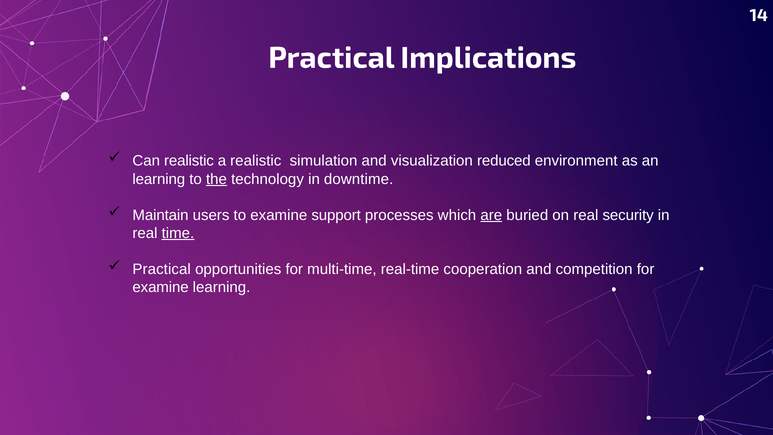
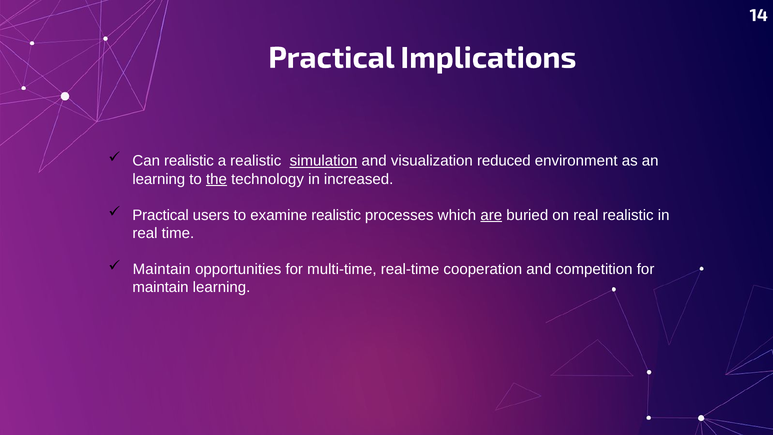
simulation underline: none -> present (324, 161)
downtime: downtime -> increased (359, 179)
Maintain: Maintain -> Practical (161, 215)
examine support: support -> realistic (336, 215)
real security: security -> realistic (628, 215)
time underline: present -> none (178, 233)
Practical: Practical -> Maintain (162, 269)
examine: examine -> maintain (161, 287)
